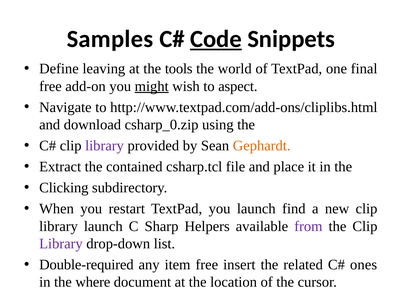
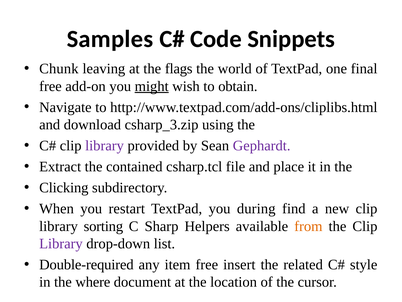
Code underline: present -> none (216, 39)
Define: Define -> Chunk (59, 69)
tools: tools -> flags (179, 69)
aspect: aspect -> obtain (238, 86)
csharp_0.zip: csharp_0.zip -> csharp_3.zip (162, 124)
Gephardt colour: orange -> purple (262, 145)
you launch: launch -> during (256, 208)
library launch: launch -> sorting (103, 226)
from colour: purple -> orange (308, 226)
ones: ones -> style (364, 264)
